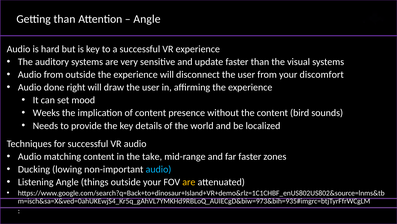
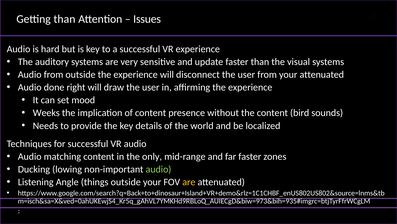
Angle: Angle -> Issues (147, 19)
your discomfort: discomfort -> attenuated (322, 74)
take: take -> only (152, 156)
audio colour: light blue -> light green (158, 169)
